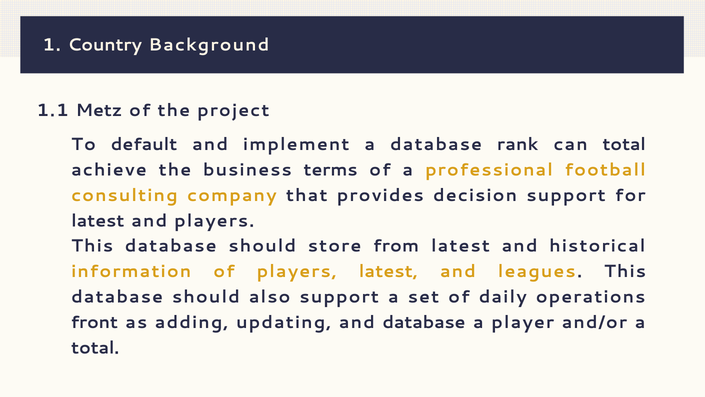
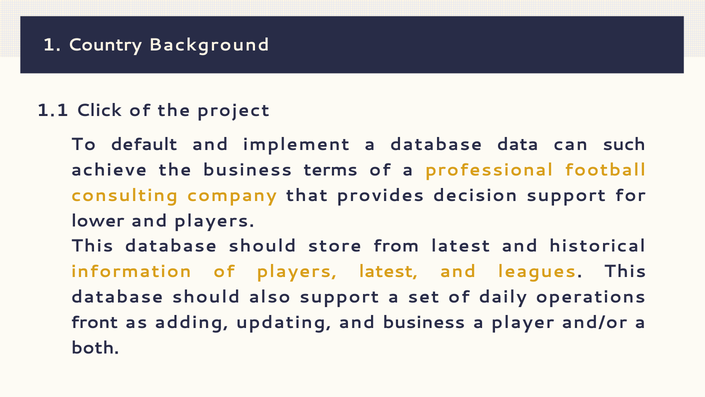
Metz: Metz -> Click (99, 110)
rank: rank -> data (518, 144)
can total: total -> such (624, 144)
latest: latest -> lower (98, 220)
and database: database -> business (424, 322)
total: total -> both (95, 347)
